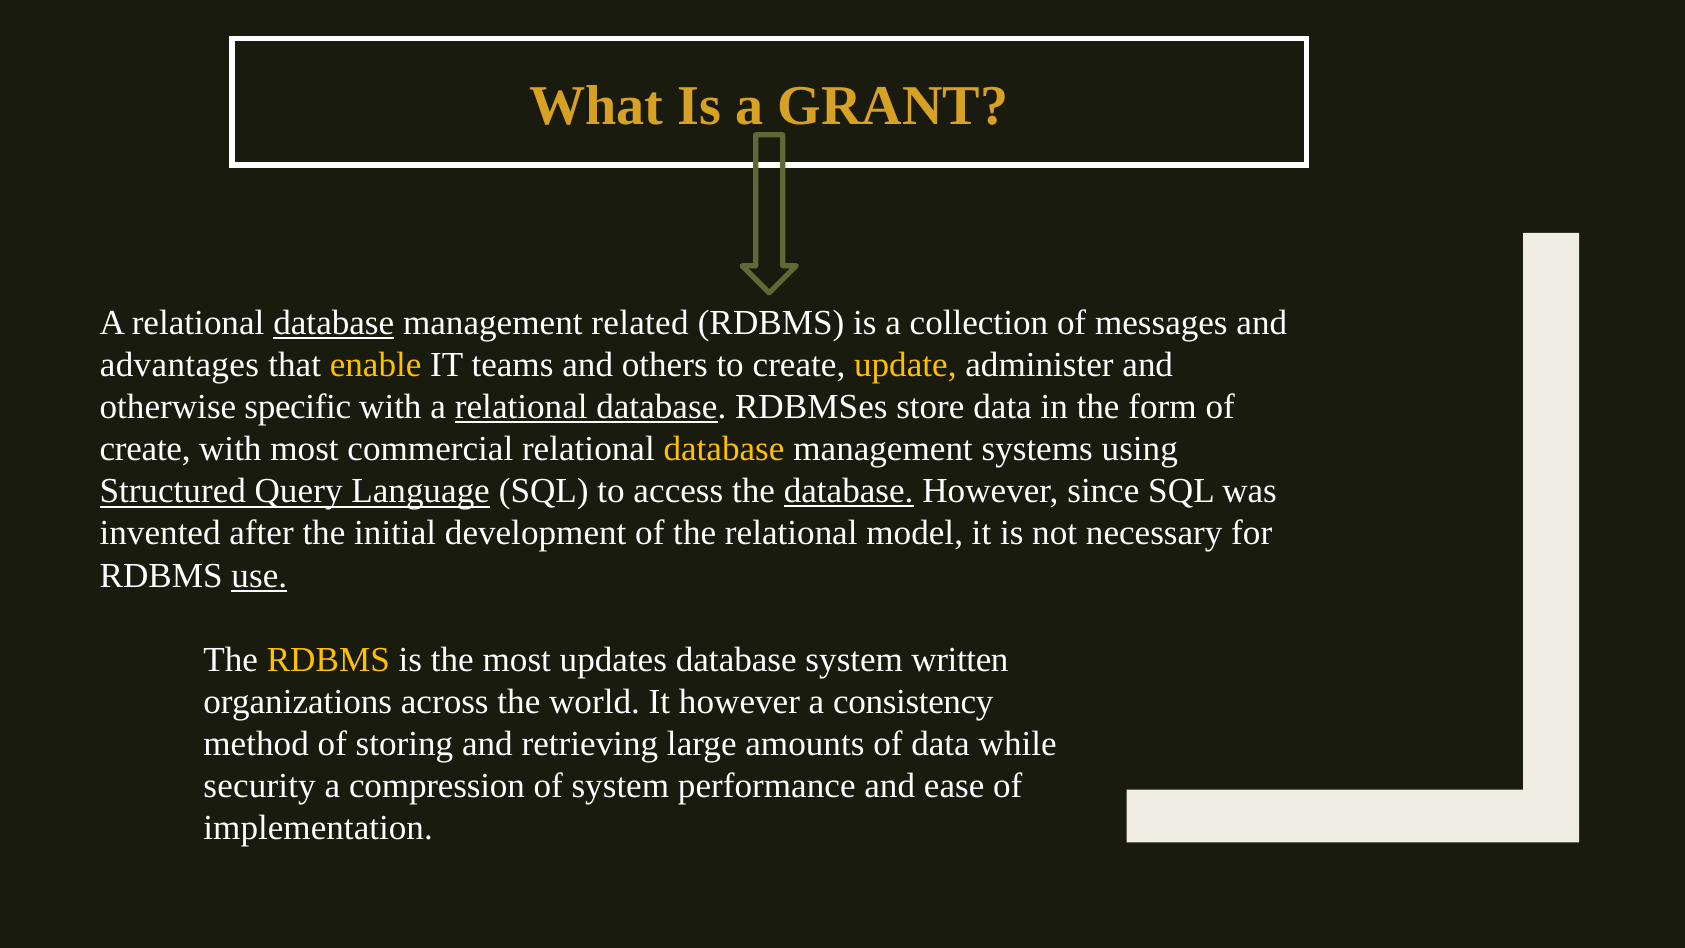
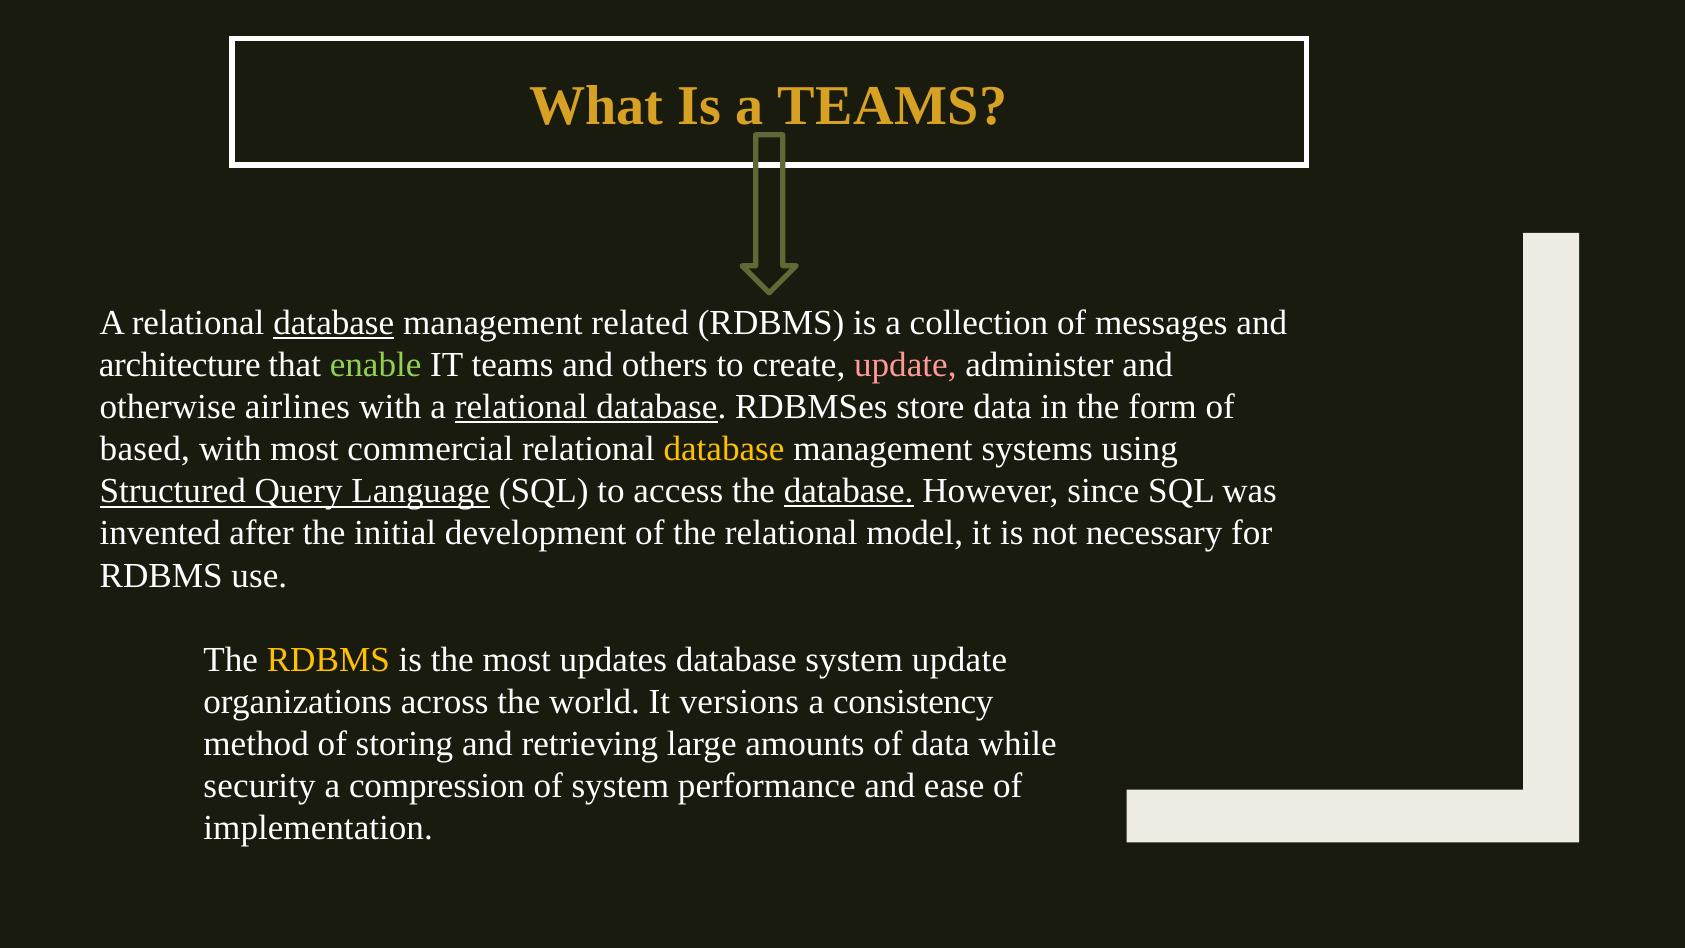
a GRANT: GRANT -> TEAMS (893, 106)
advantages: advantages -> architecture (180, 365)
enable colour: yellow -> light green (376, 365)
update colour: yellow -> pink (905, 365)
specific: specific -> airlines (297, 407)
create: create -> based (145, 449)
use underline: present -> none (259, 575)
system written: written -> update (960, 659)
It however: however -> versions (739, 701)
